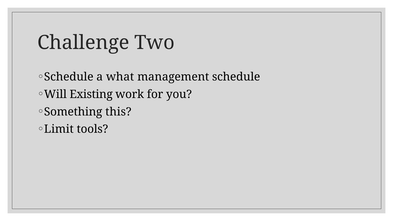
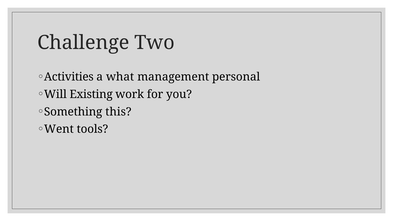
Schedule: Schedule -> Activities (69, 77)
management schedule: schedule -> personal (236, 77)
Limit: Limit -> Went (59, 129)
